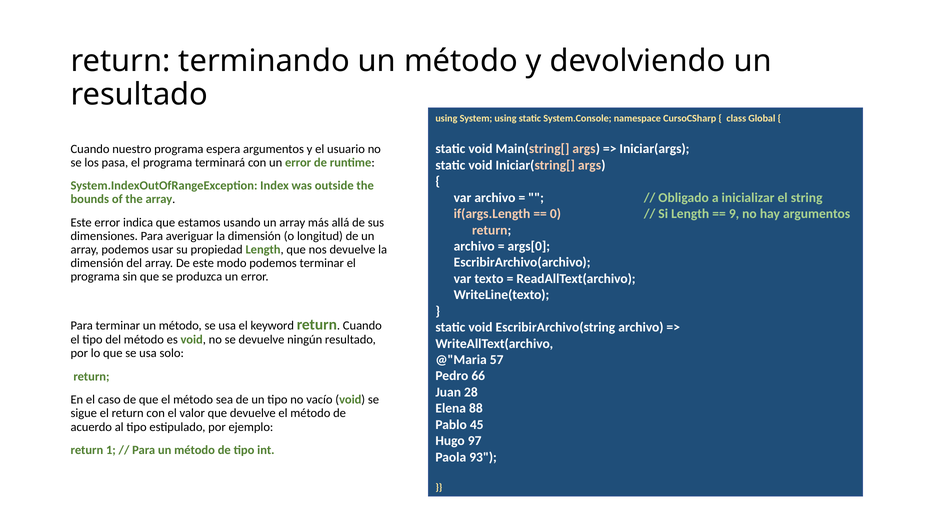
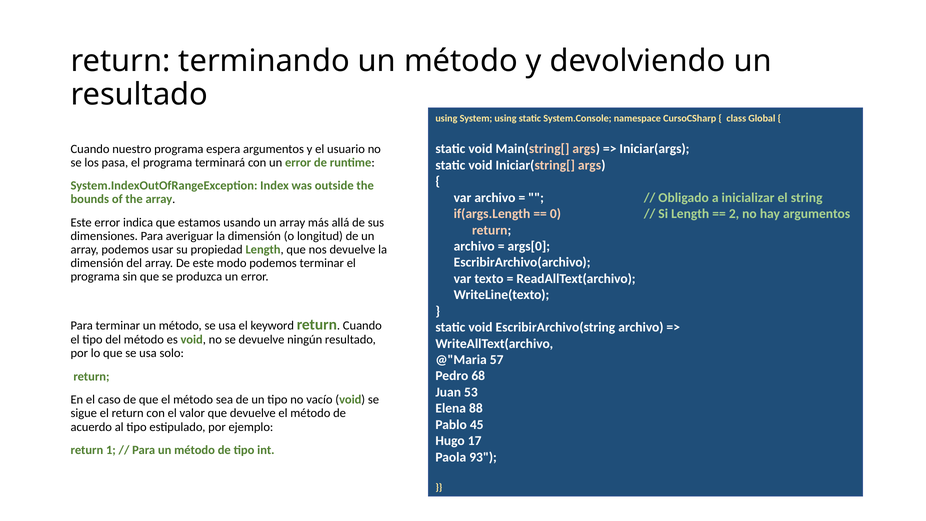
9: 9 -> 2 (734, 214)
66: 66 -> 68 (478, 376)
28: 28 -> 53 (471, 392)
97: 97 -> 17 (475, 441)
